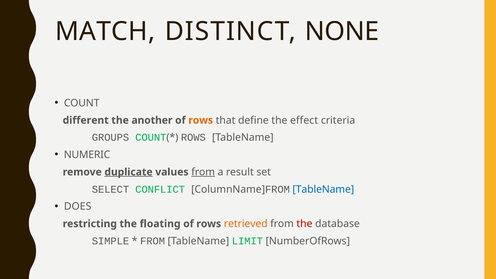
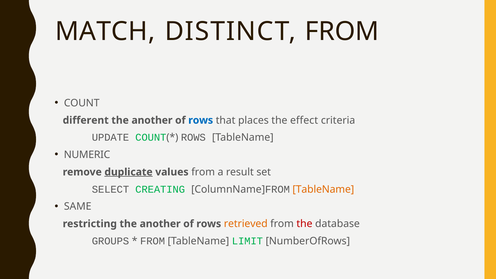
DISTINCT NONE: NONE -> FROM (342, 31)
rows colour: orange -> blue (201, 120)
define: define -> places (253, 120)
GROUPS: GROUPS -> UPDATE (110, 138)
from underline: present -> none (203, 172)
CONFLICT: CONFLICT -> CREATING (160, 189)
TableName colour: blue -> orange (323, 189)
DOES: DOES -> SAME (78, 207)
restricting the floating: floating -> another (160, 224)
SIMPLE: SIMPLE -> GROUPS (110, 241)
